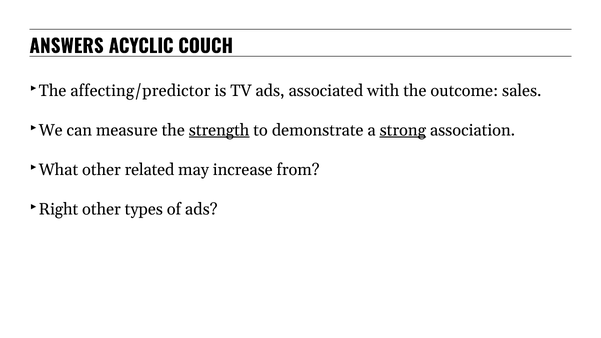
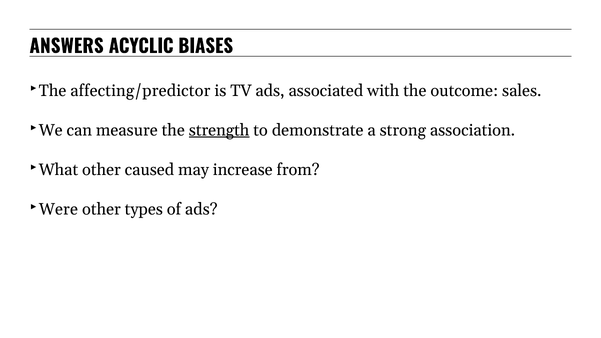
COUCH: COUCH -> BIASES (206, 47)
strong underline: present -> none (403, 130)
related: related -> caused (149, 169)
Right: Right -> Were (58, 209)
